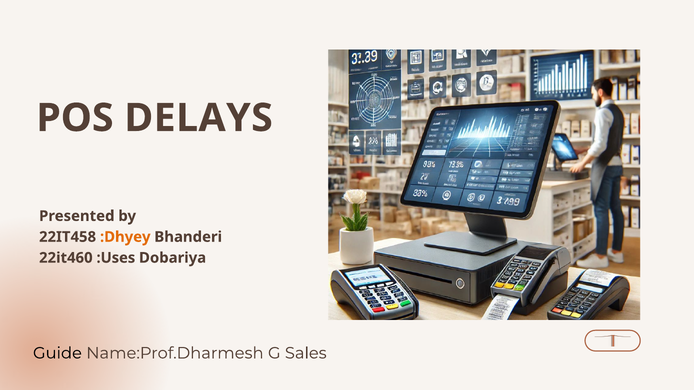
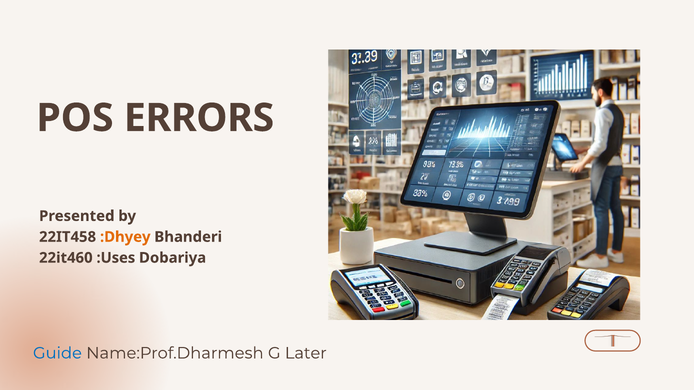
DELAYS: DELAYS -> ERRORS (199, 118)
Guide colour: black -> blue (57, 353)
Sales: Sales -> Later (306, 353)
